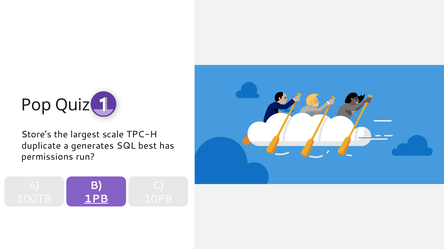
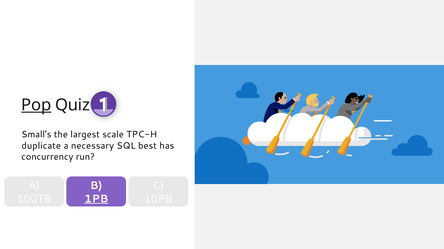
Pop underline: none -> present (36, 105)
Store’s: Store’s -> Small’s (36, 135)
generates: generates -> necessary (92, 146)
permissions: permissions -> concurrency (47, 157)
